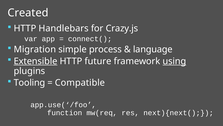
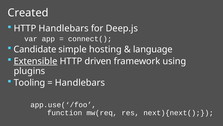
Crazy.js: Crazy.js -> Deep.js (122, 28)
Migration: Migration -> Candidate (35, 49)
process: process -> hosting (105, 49)
future: future -> driven (98, 61)
using underline: present -> none (174, 61)
Compatible: Compatible -> Handlebars (80, 82)
